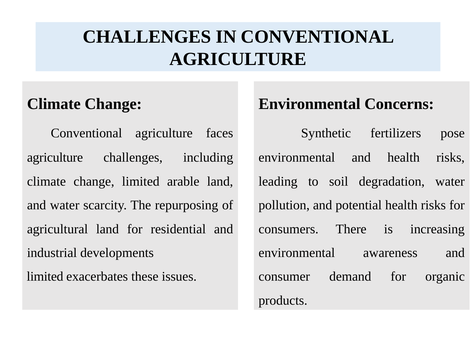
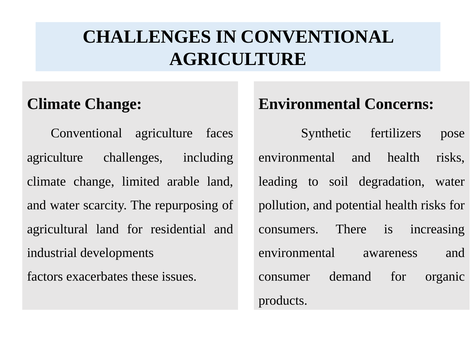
limited: limited -> factors (45, 277)
